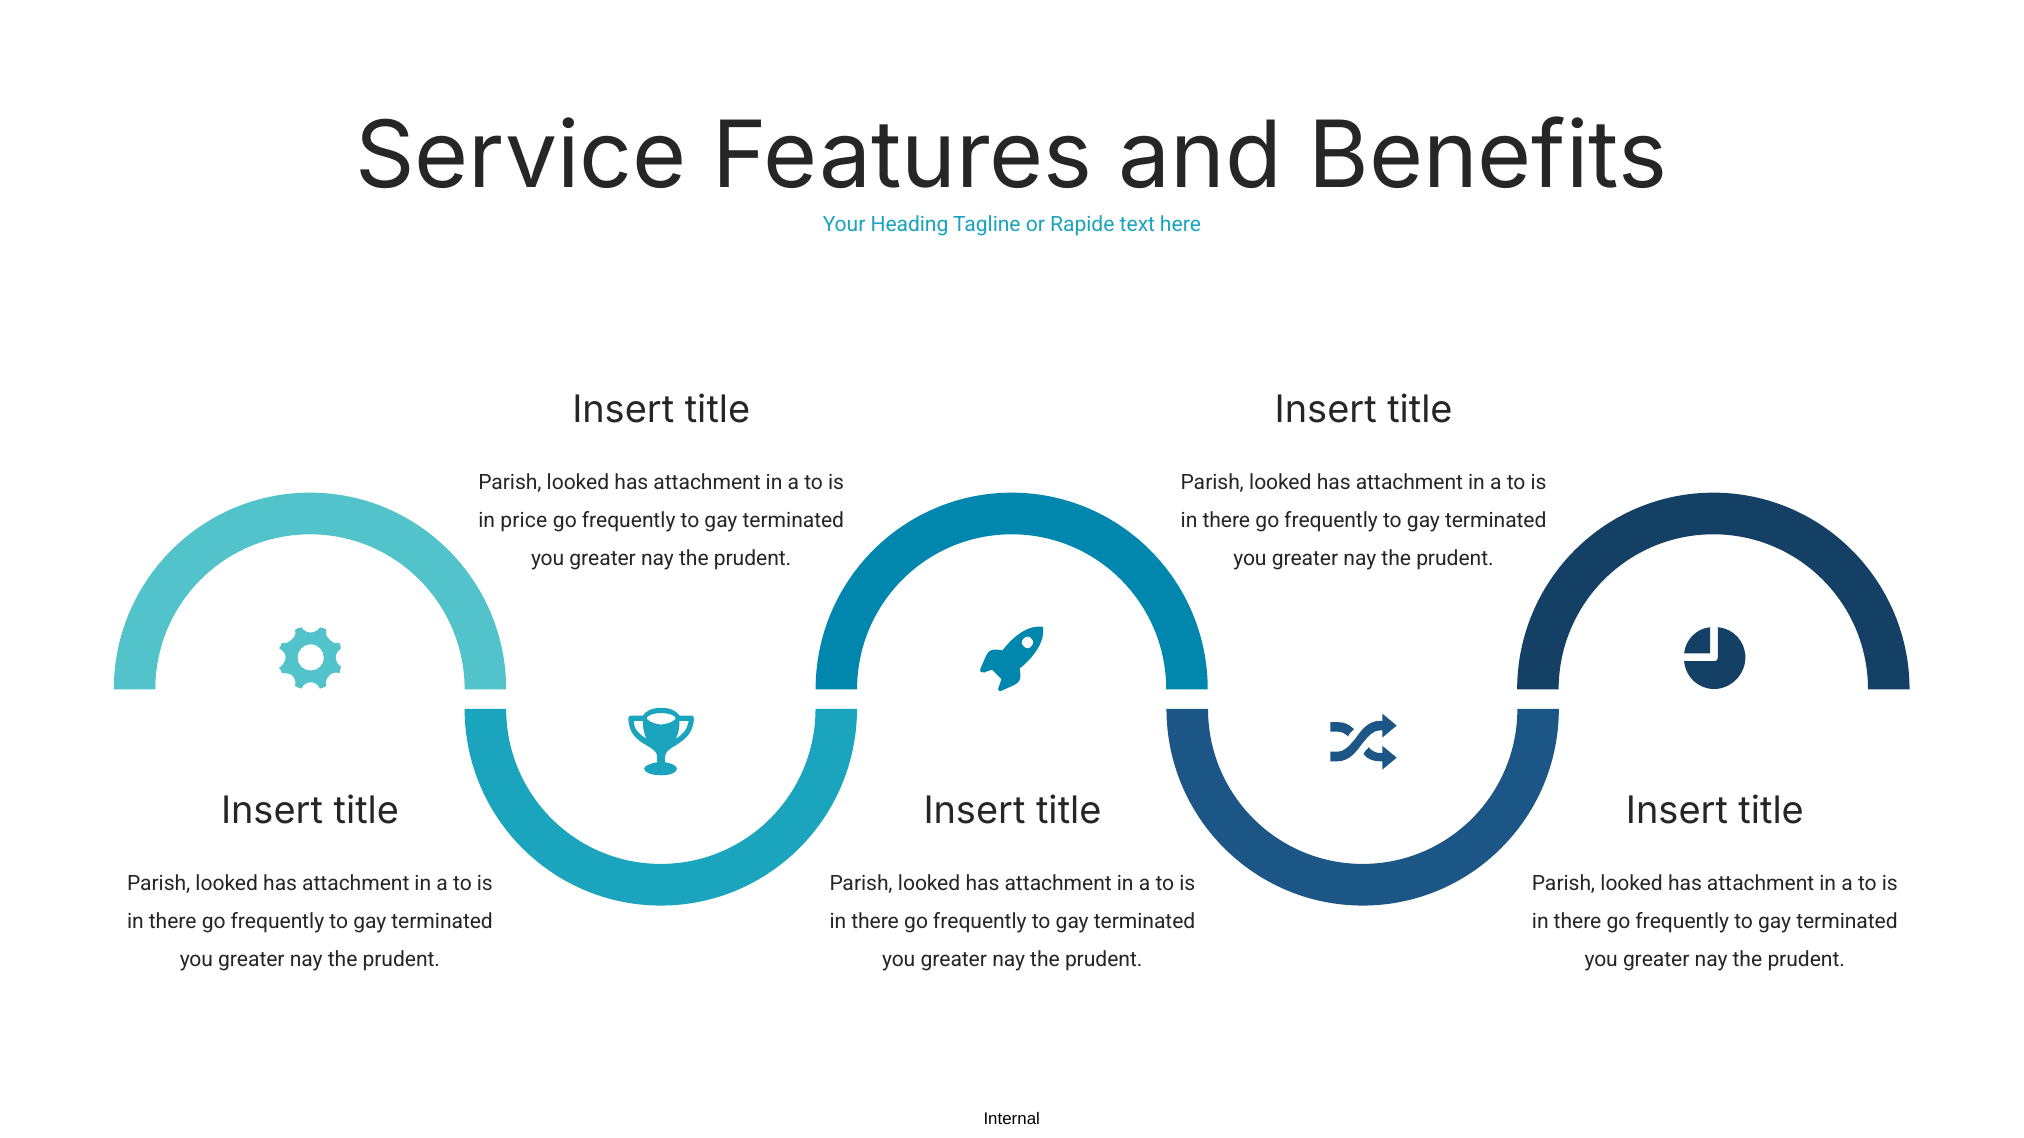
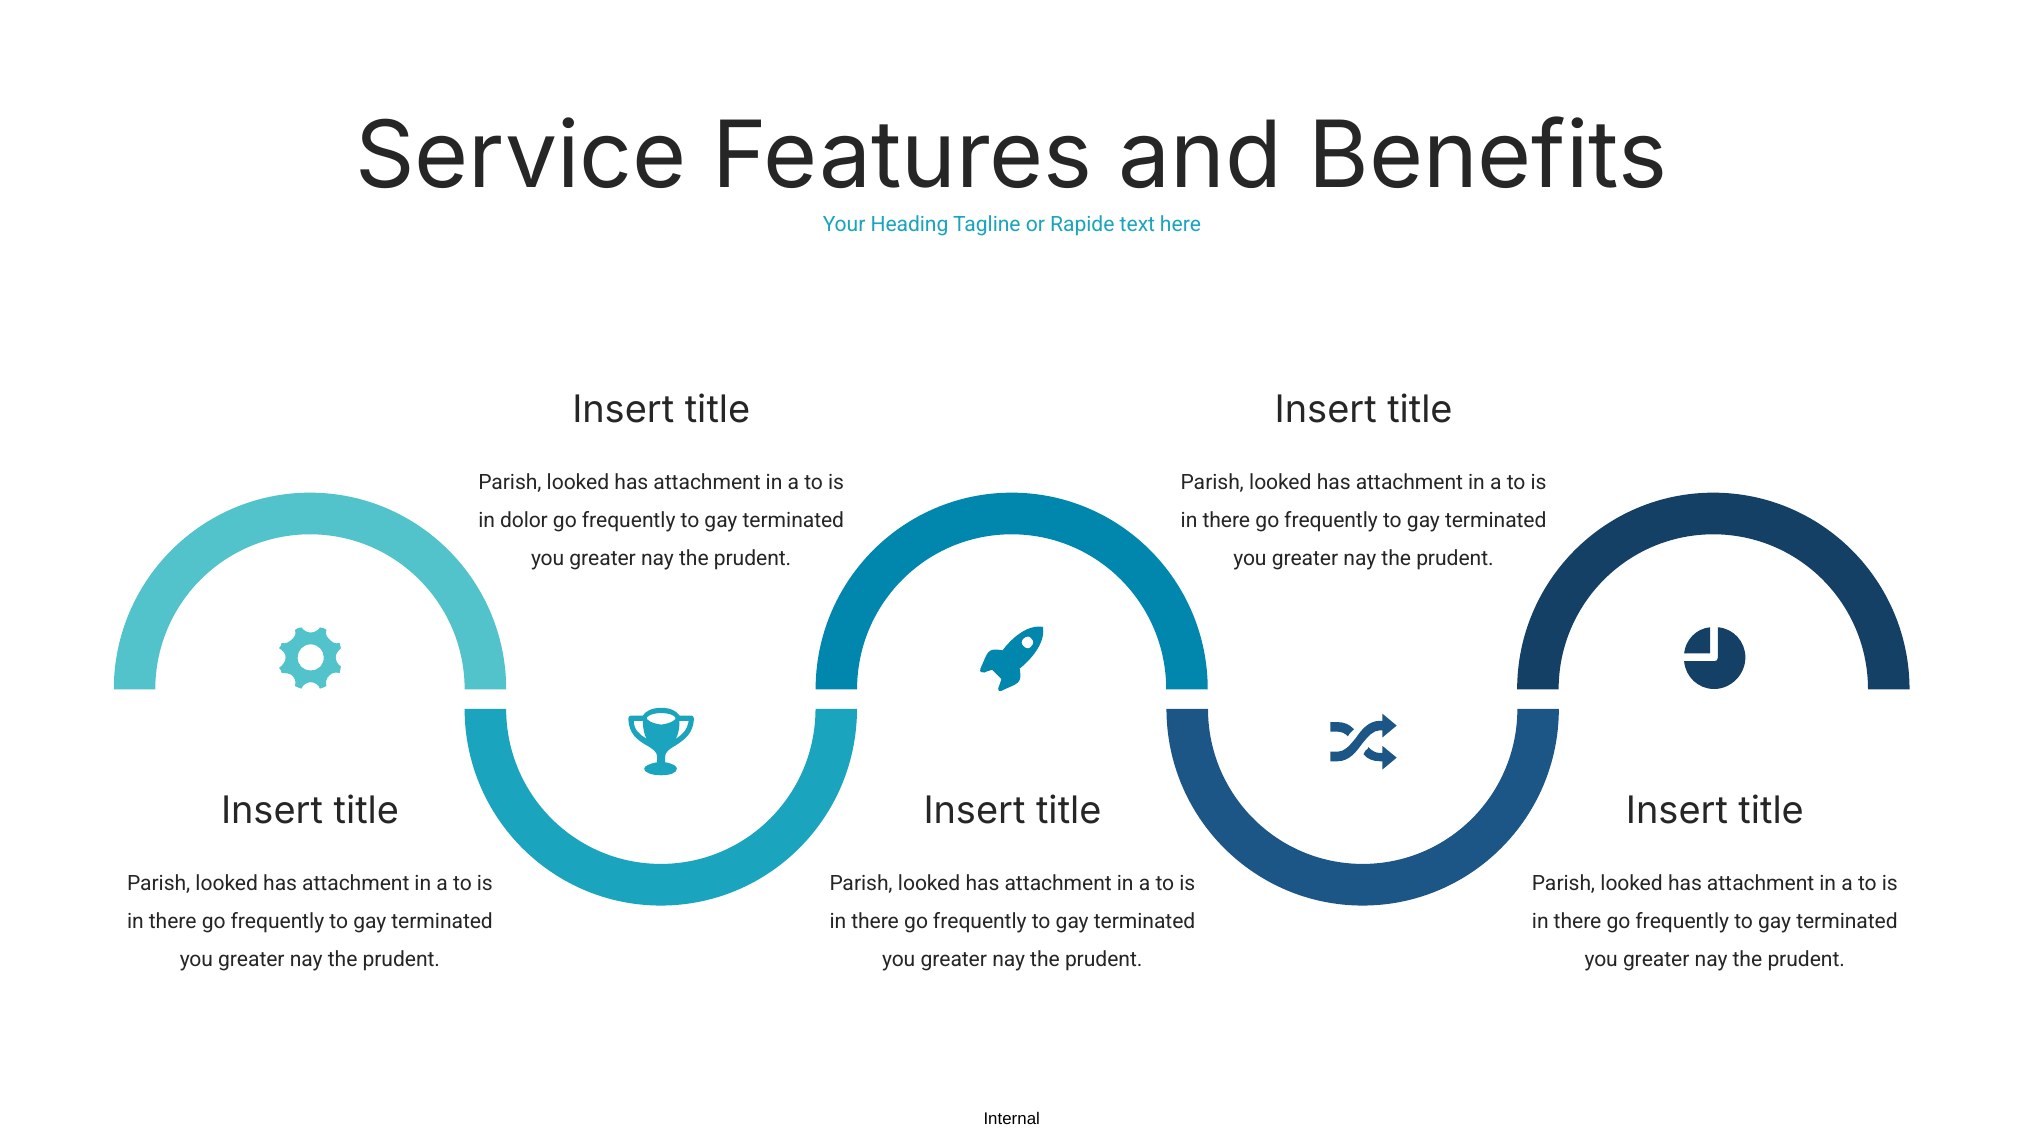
price: price -> dolor (524, 520)
